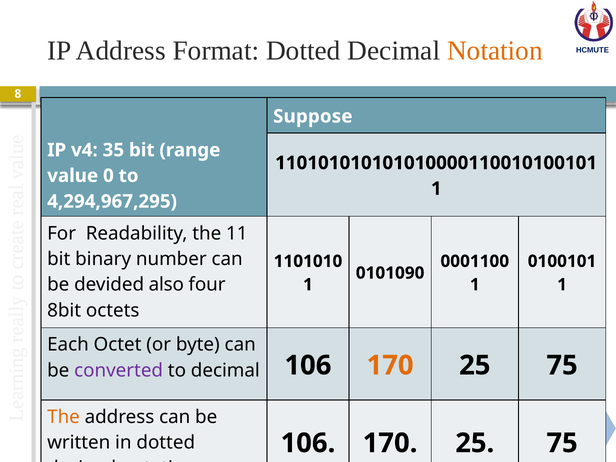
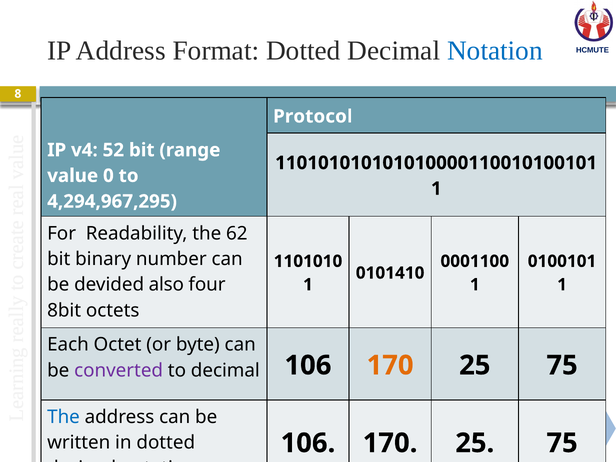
Notation colour: orange -> blue (495, 51)
Suppose: Suppose -> Protocol (313, 116)
35: 35 -> 52 (113, 150)
11: 11 -> 62 (237, 233)
0101090: 0101090 -> 0101410 (390, 273)
The colour: orange -> blue (64, 417)
